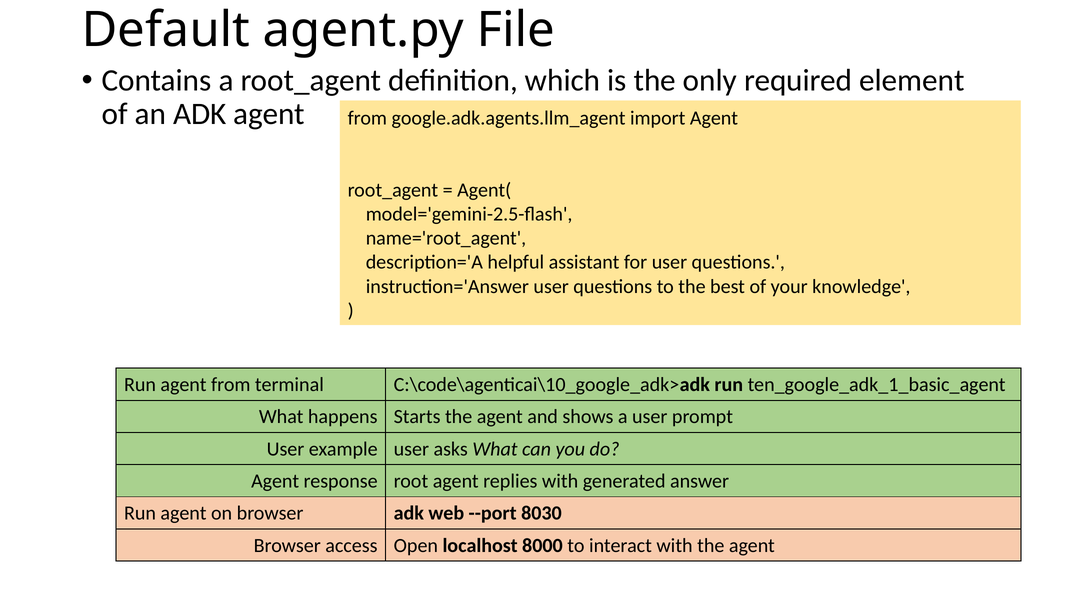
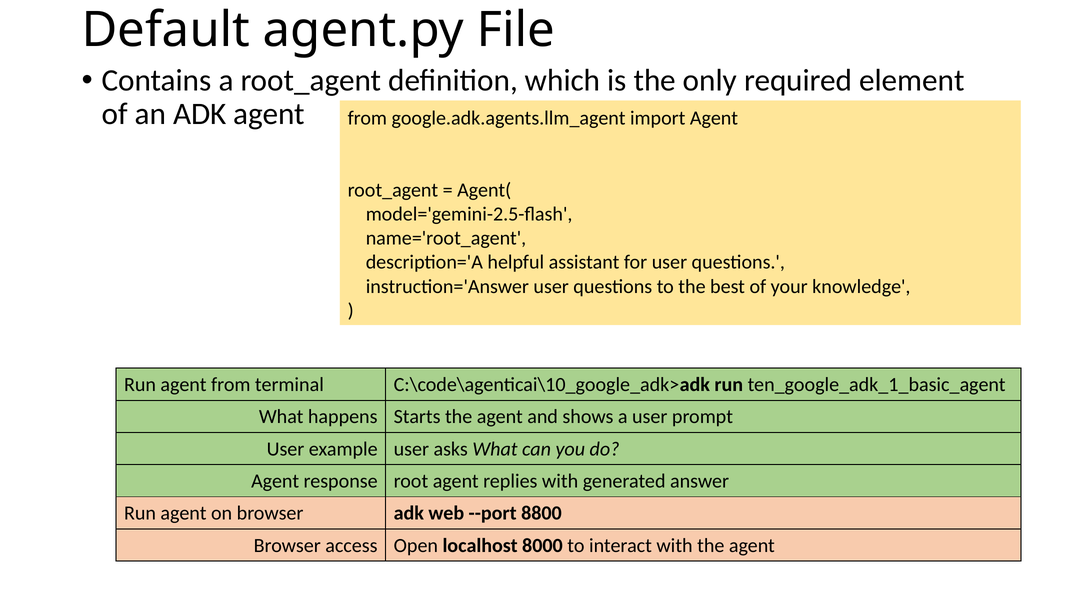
8030: 8030 -> 8800 (541, 514)
